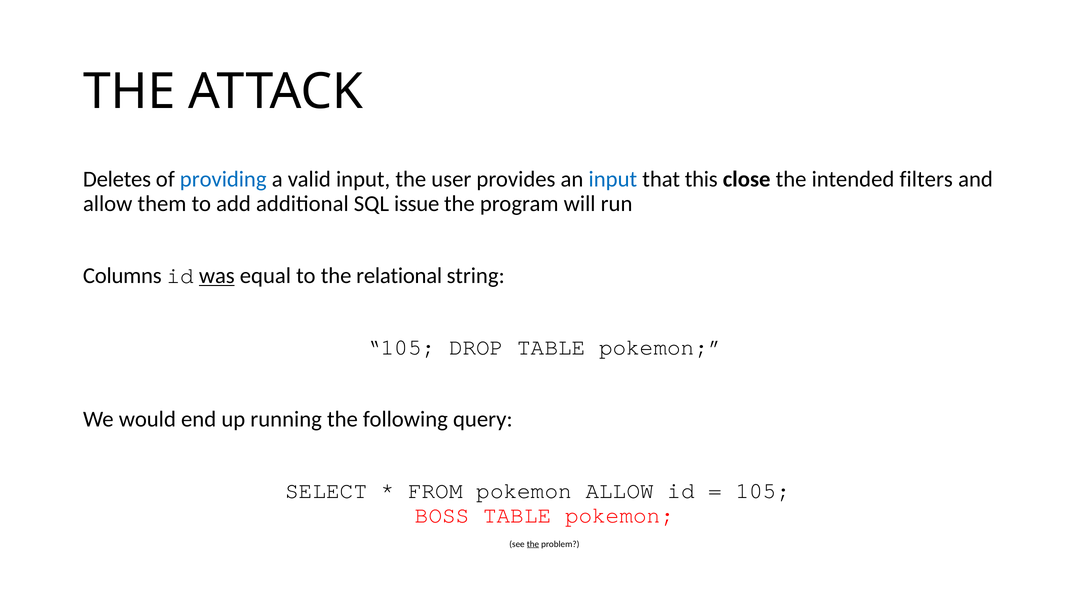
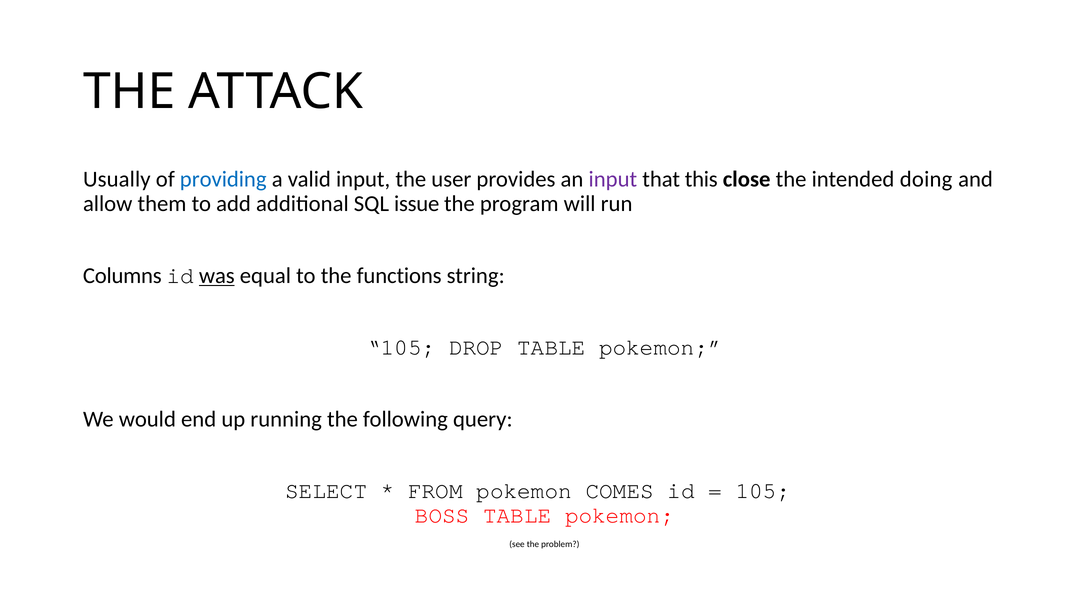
Deletes: Deletes -> Usually (117, 179)
input colour: blue -> purple (613, 179)
filters: filters -> doing (926, 179)
relational: relational -> functions (399, 275)
pokemon ALLOW: ALLOW -> COMES (620, 491)
the underline: present -> none (533, 544)
